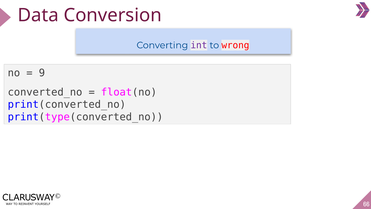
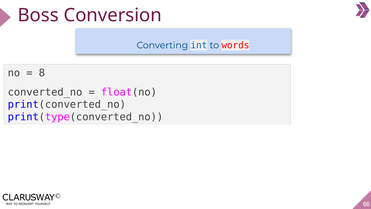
Data: Data -> Boss (38, 15)
int colour: purple -> blue (199, 45)
wrong: wrong -> words (235, 45)
9: 9 -> 8 (42, 73)
